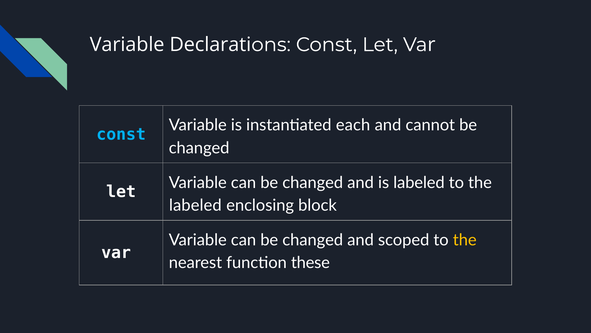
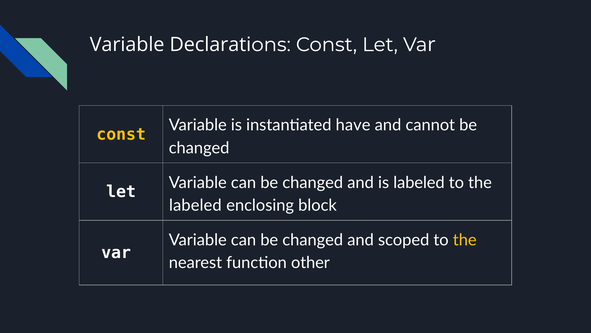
const colour: light blue -> yellow (121, 134)
each: each -> have (353, 125)
these: these -> other (310, 262)
